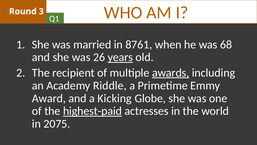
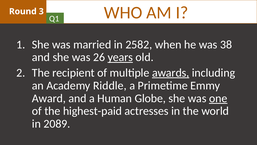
8761: 8761 -> 2582 (139, 44)
68: 68 -> 38 (226, 44)
Kicking: Kicking -> Human (115, 98)
one underline: none -> present (218, 98)
highest-paid underline: present -> none (92, 111)
2075: 2075 -> 2089 (57, 123)
